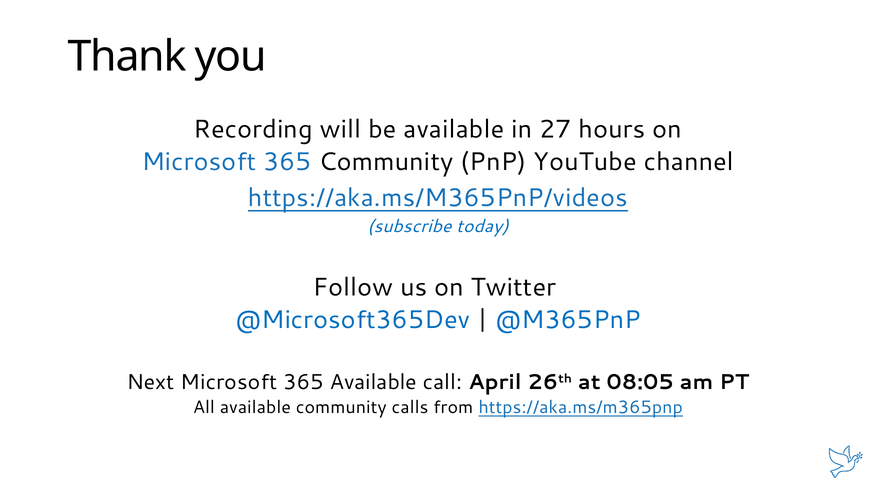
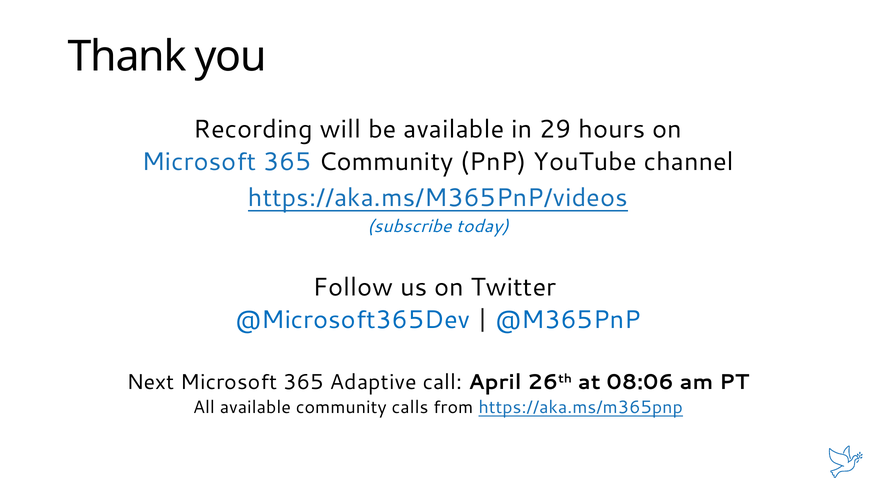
27: 27 -> 29 (555, 130)
365 Available: Available -> Adaptive (373, 383)
08:05: 08:05 -> 08:06 (640, 383)
